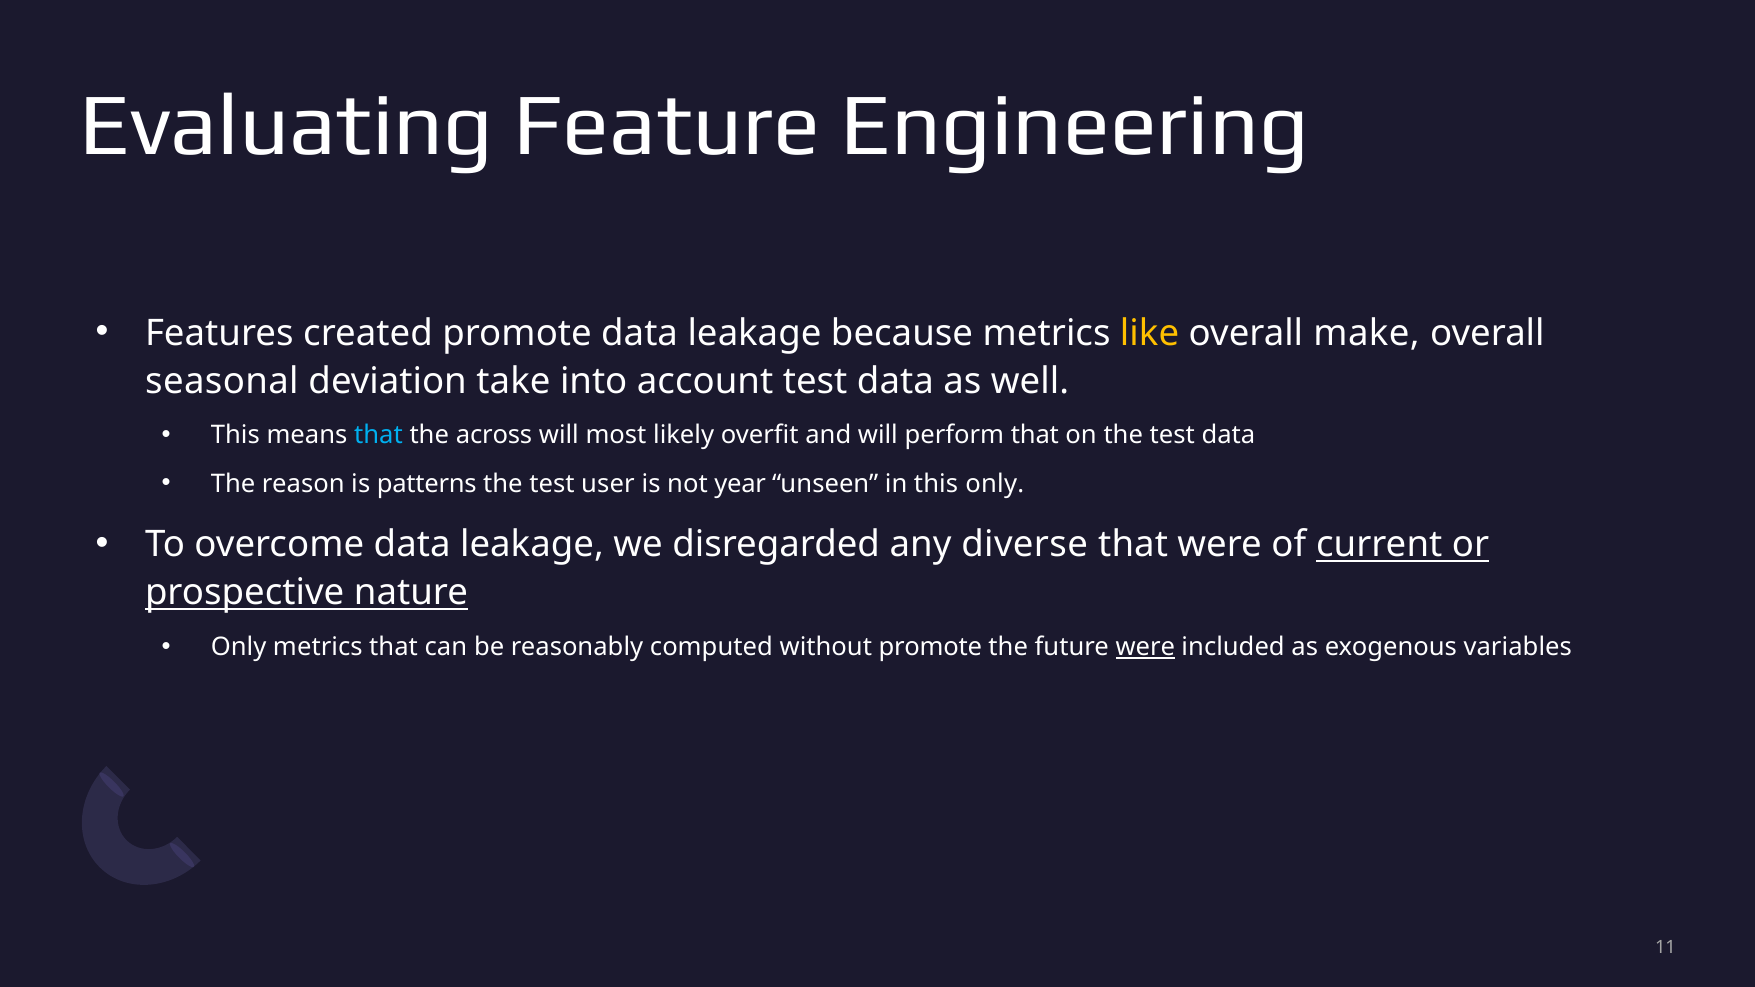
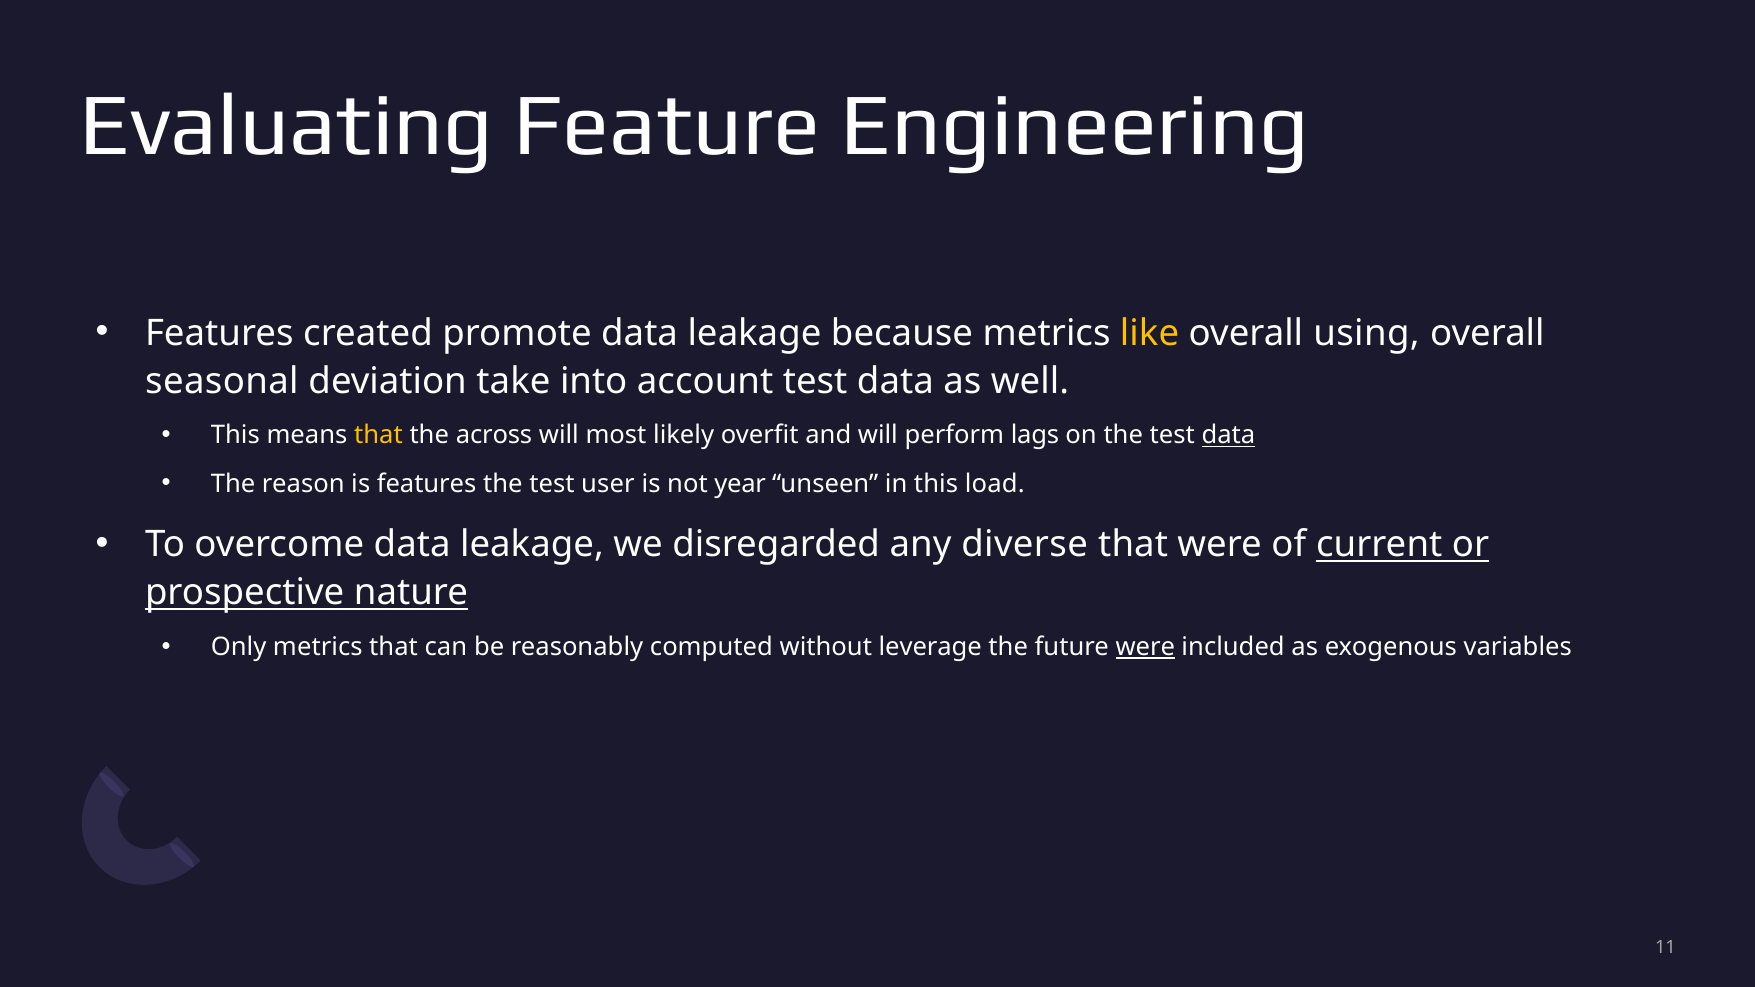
make: make -> using (1367, 333)
that colour: light blue -> yellow (378, 435)
perform that: that -> lags (1035, 435)
data underline: none -> present (1228, 435)
is patterns: patterns -> features (427, 484)
this only: only -> load (995, 484)
without promote: promote -> leverage (930, 647)
